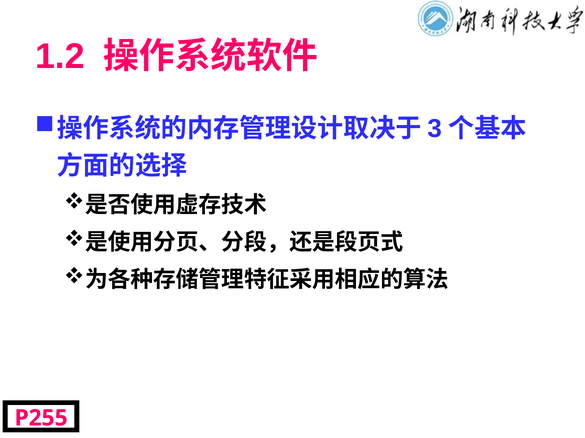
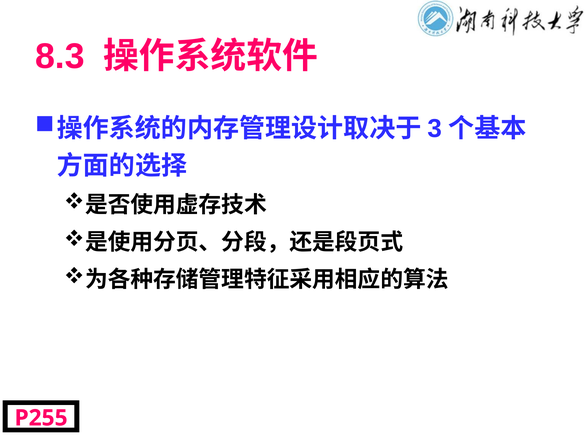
1.2: 1.2 -> 8.3 (60, 57)
